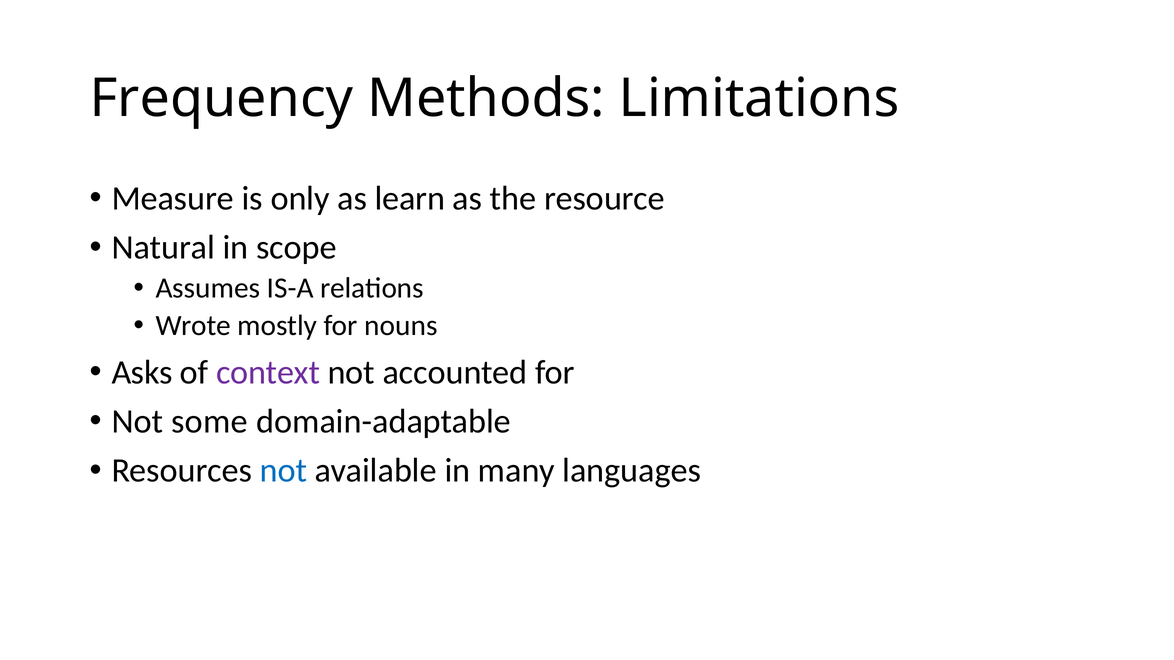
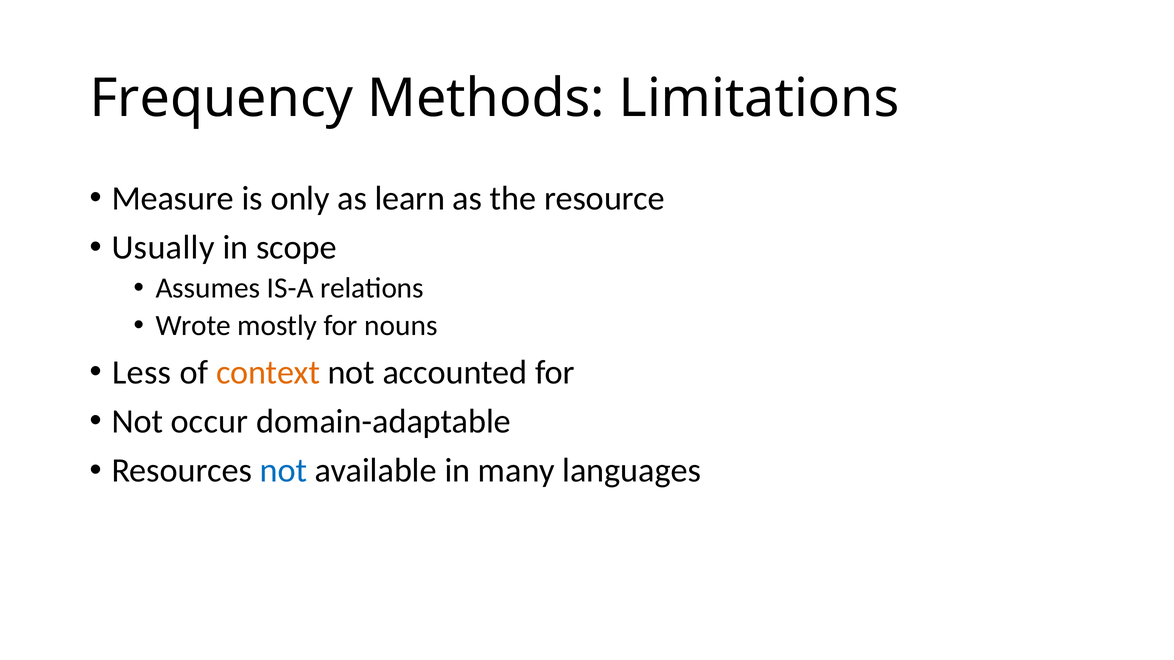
Natural: Natural -> Usually (163, 248)
Asks: Asks -> Less (142, 373)
context colour: purple -> orange (268, 373)
some: some -> occur (210, 422)
